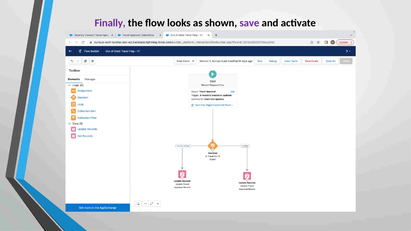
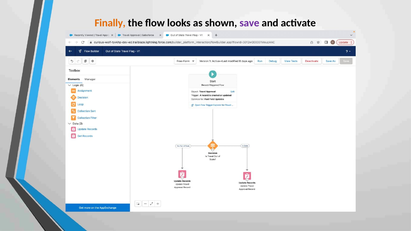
Finally colour: purple -> orange (110, 23)
